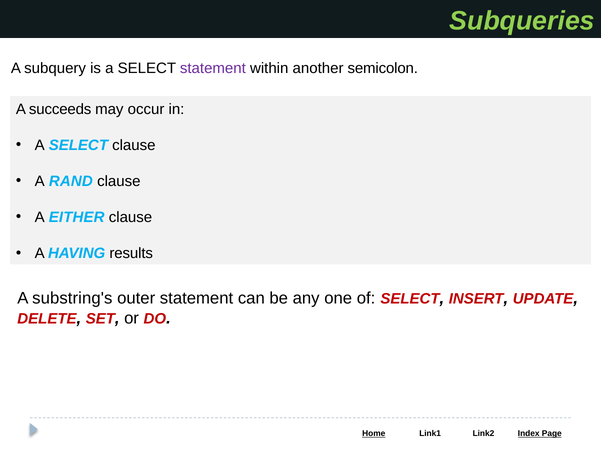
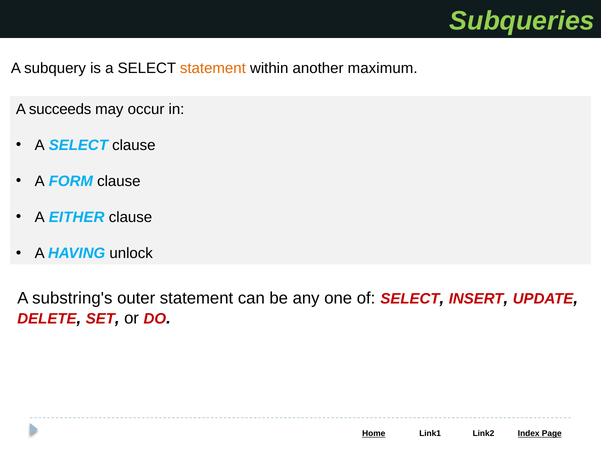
statement colour: purple -> orange (213, 68)
semicolon: semicolon -> maximum (383, 68)
RAND: RAND -> FORM (71, 181)
results: results -> unlock (131, 253)
